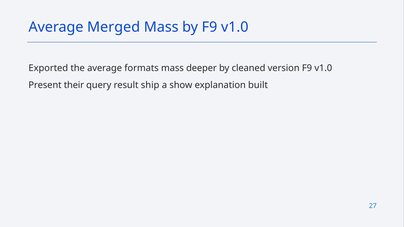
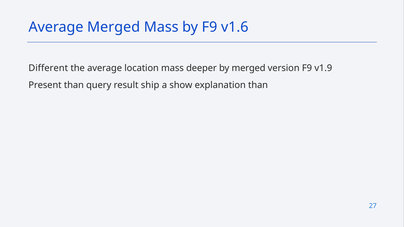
by F9 v1.0: v1.0 -> v1.6 (235, 27)
Exported: Exported -> Different (48, 68)
formats: formats -> location (142, 68)
by cleaned: cleaned -> merged (249, 68)
version F9 v1.0: v1.0 -> v1.9 (323, 68)
Present their: their -> than (74, 85)
explanation built: built -> than (258, 85)
